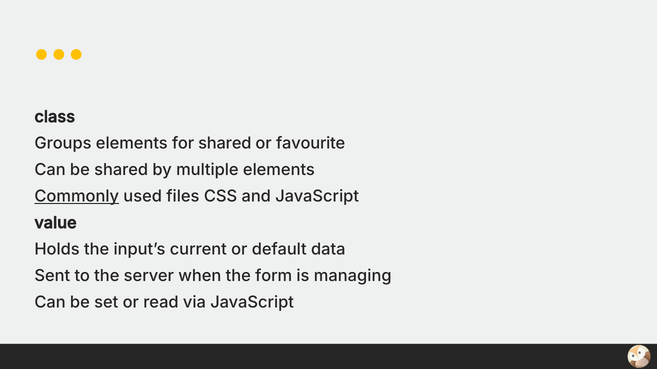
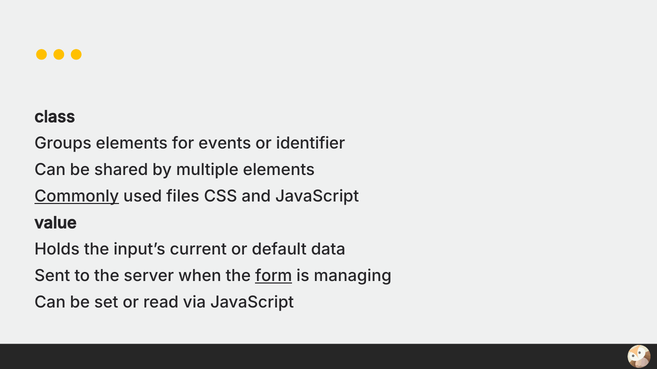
for shared: shared -> events (225, 143)
favourite: favourite -> identifier (311, 143)
form underline: none -> present (274, 276)
